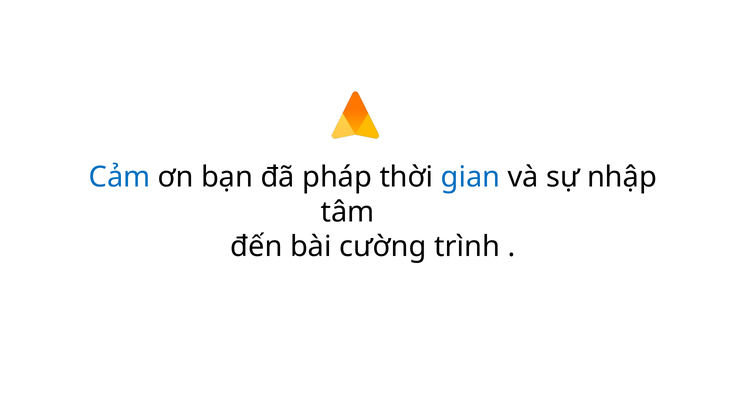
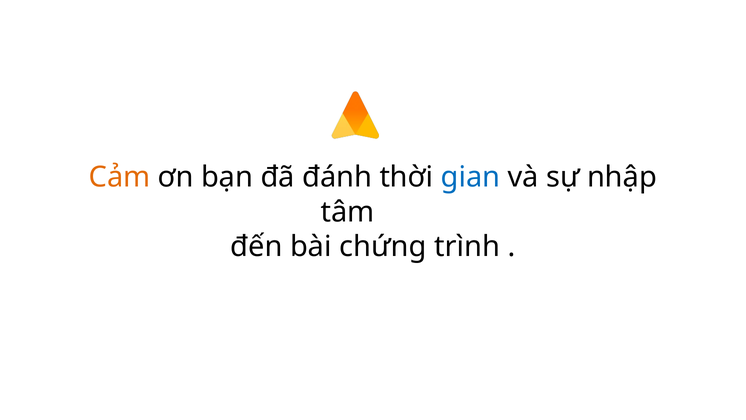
Cảm colour: blue -> orange (120, 177)
pháp: pháp -> đánh (337, 177)
cường: cường -> chứng (383, 247)
